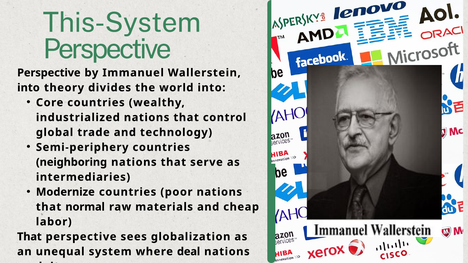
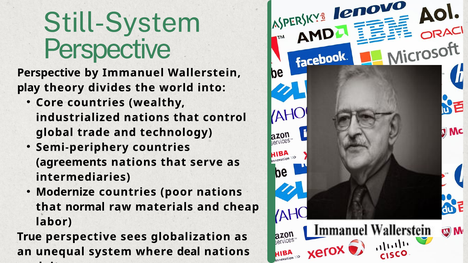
This-System: This-System -> Still-System (122, 23)
into: into -> play (29, 88)
neighboring: neighboring -> agreements (71, 162)
That: That -> True (29, 237)
